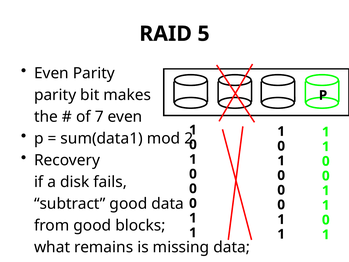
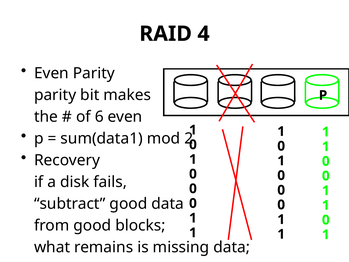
5: 5 -> 4 (204, 34)
7: 7 -> 6 (99, 117)
